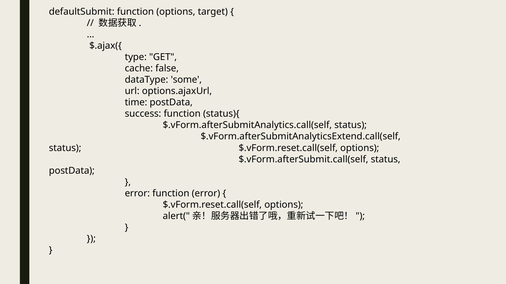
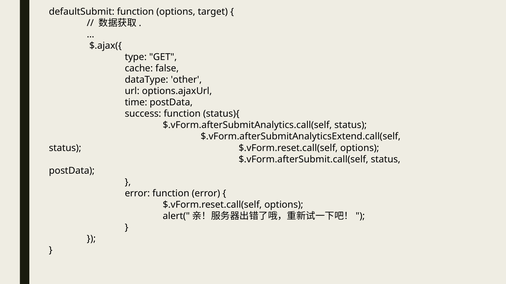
some: some -> other (186, 80)
